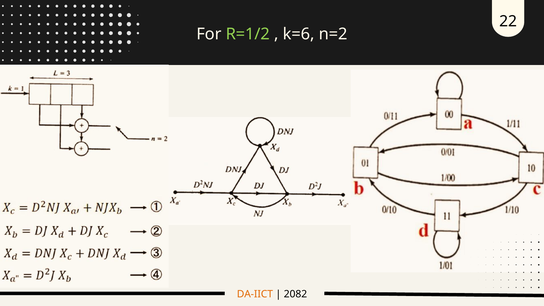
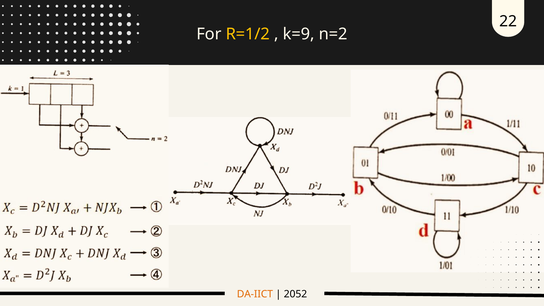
R=1/2 colour: light green -> yellow (248, 34)
k=6: k=6 -> k=9 (299, 34)
2082: 2082 -> 2052 (295, 294)
